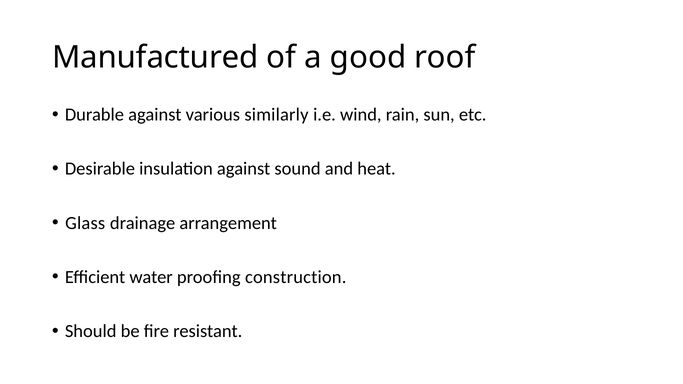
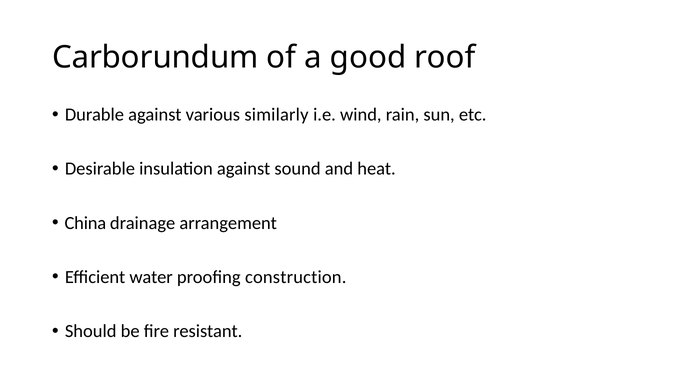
Manufactured: Manufactured -> Carborundum (155, 57)
Glass: Glass -> China (85, 223)
